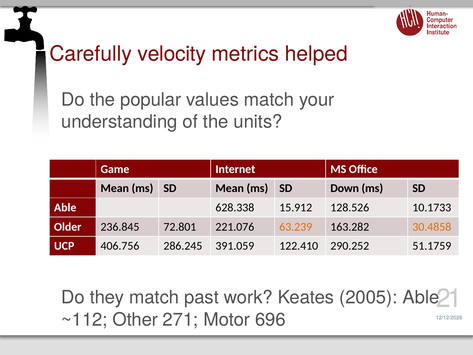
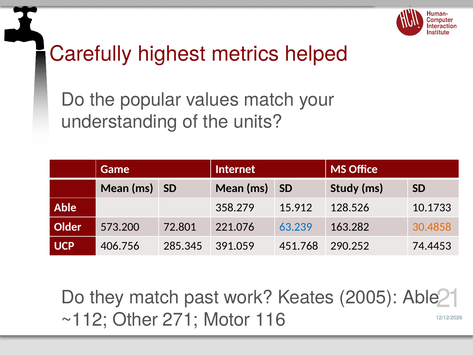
velocity: velocity -> highest (172, 54)
Down: Down -> Study (345, 188)
628.338: 628.338 -> 358.279 (235, 207)
236.845: 236.845 -> 573.200 (120, 227)
63.239 colour: orange -> blue (296, 227)
286.245: 286.245 -> 285.345 (183, 246)
122.410: 122.410 -> 451.768 (299, 246)
51.1759: 51.1759 -> 74.4453 (432, 246)
696: 696 -> 116 (270, 319)
